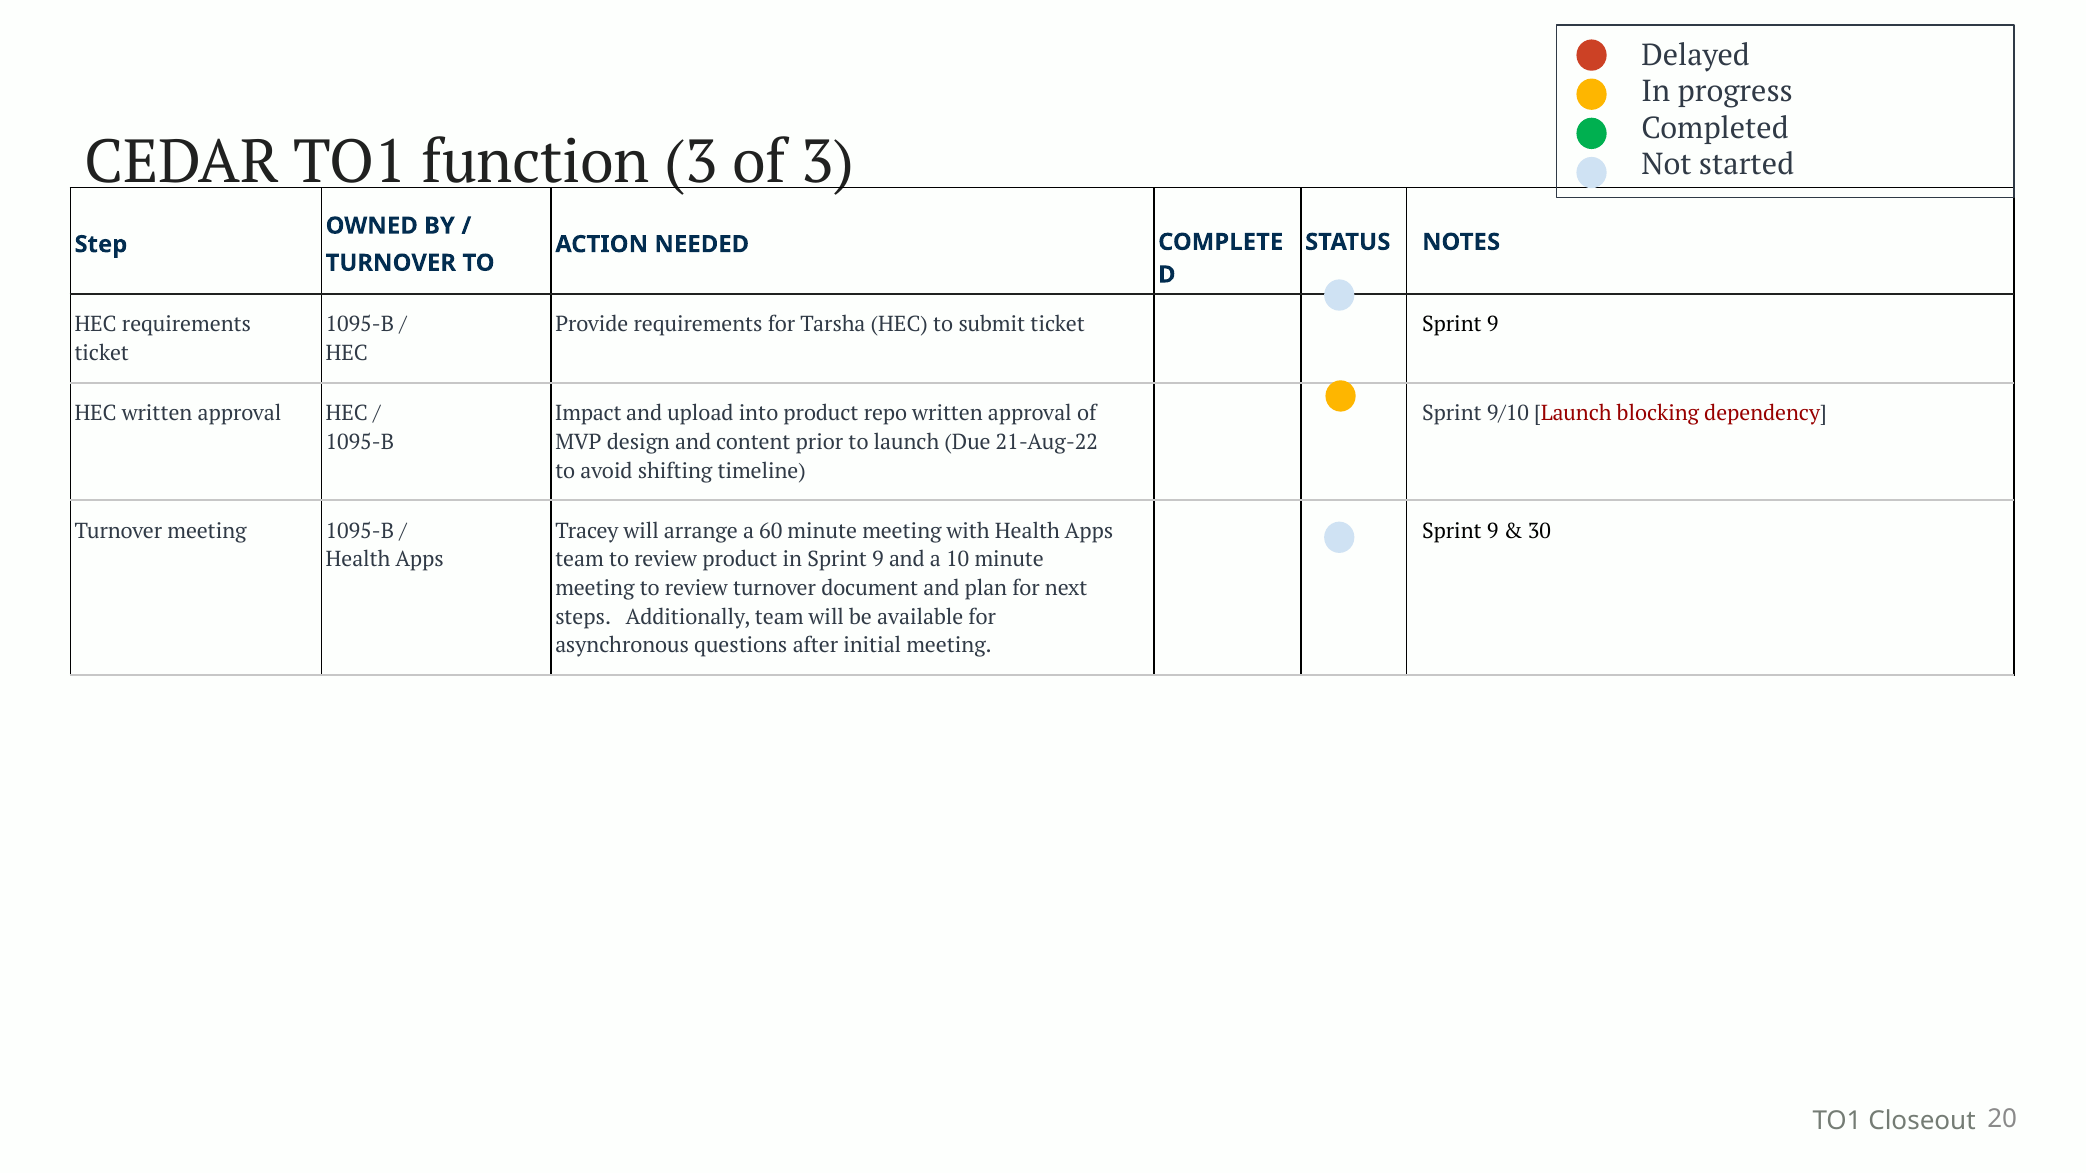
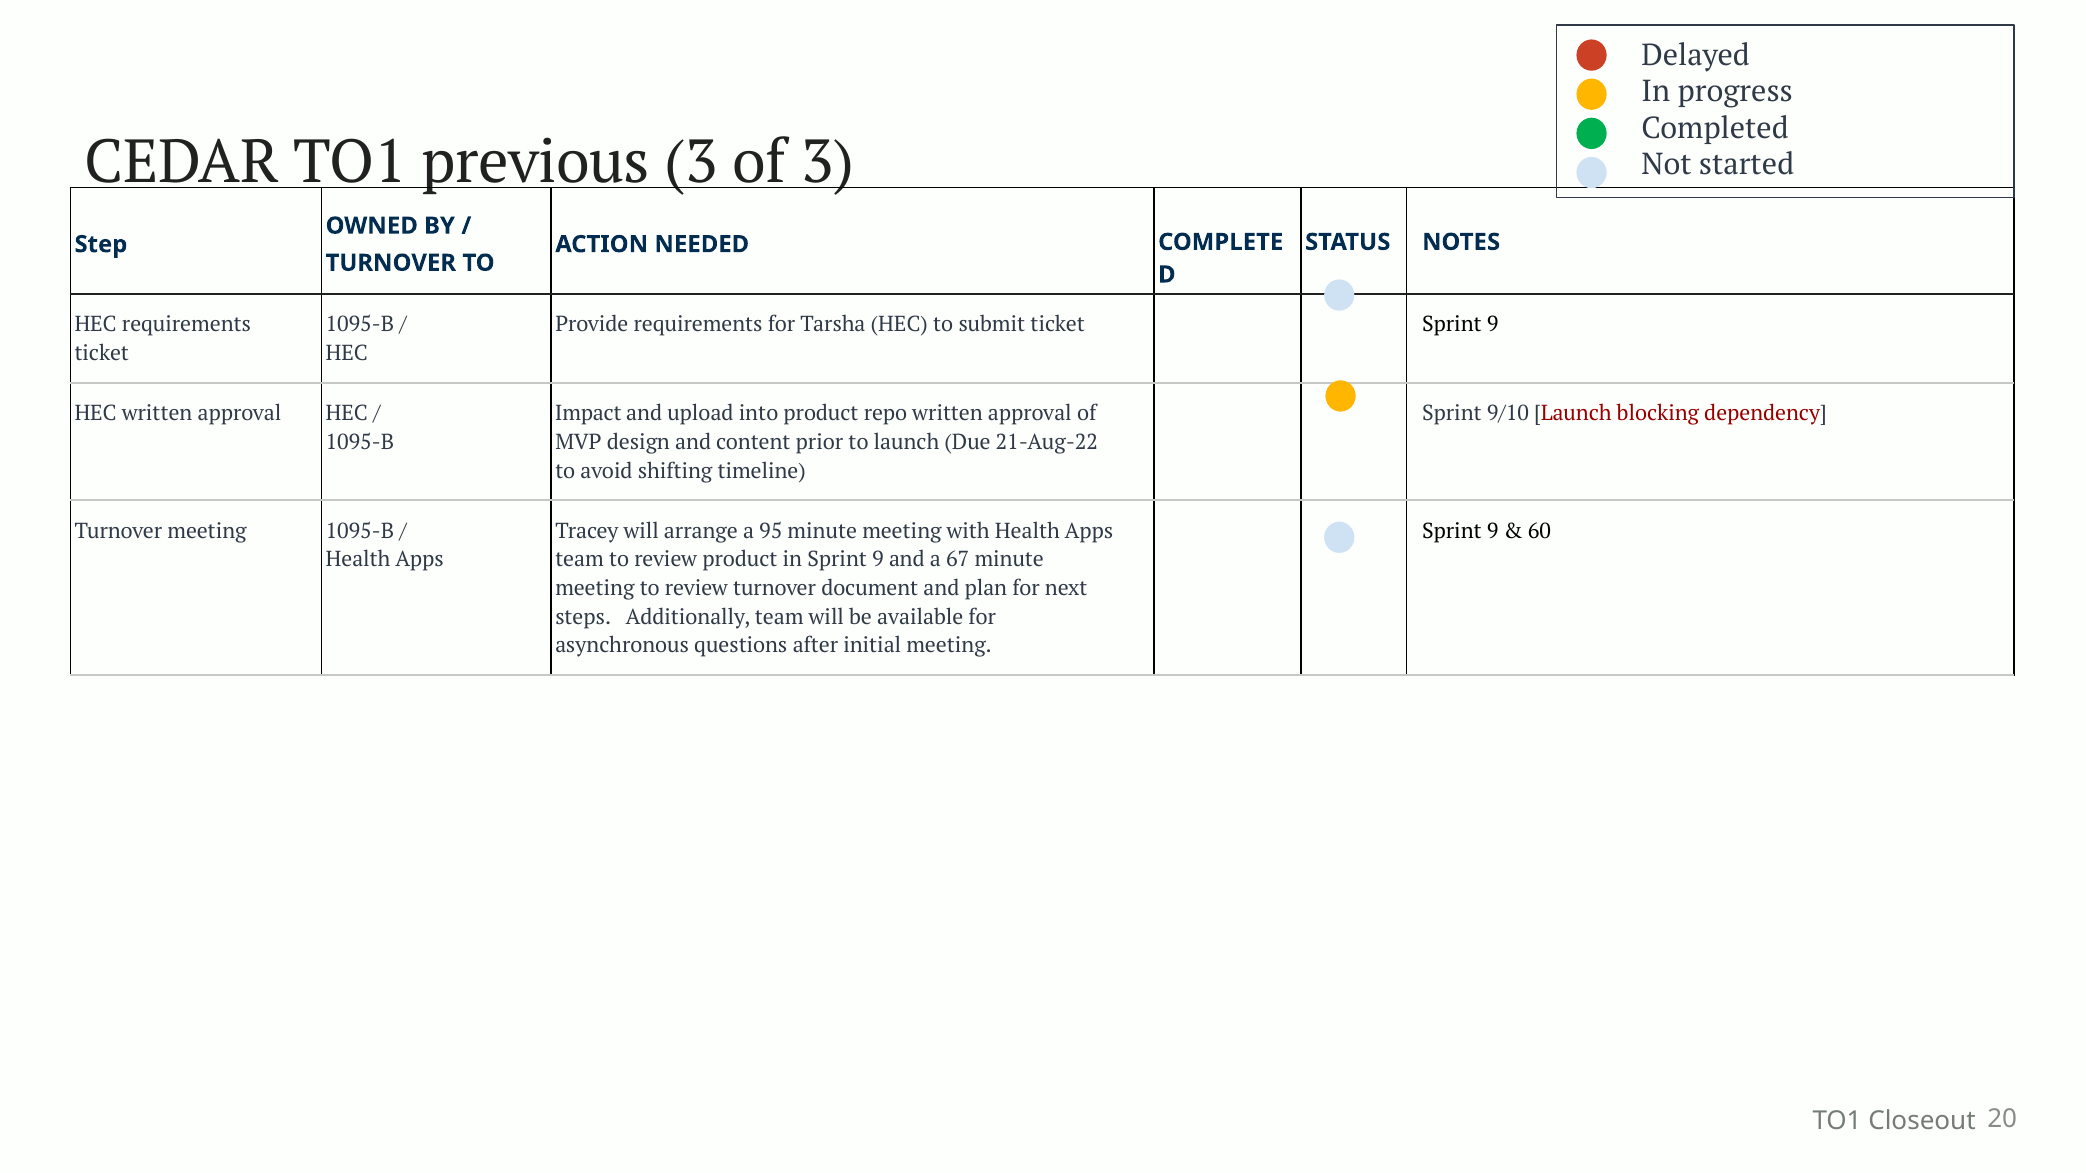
function: function -> previous (536, 162)
60: 60 -> 95 (771, 531)
30: 30 -> 60 (1539, 531)
10: 10 -> 67 (958, 560)
